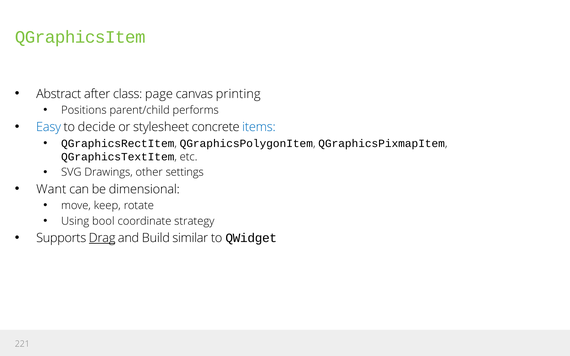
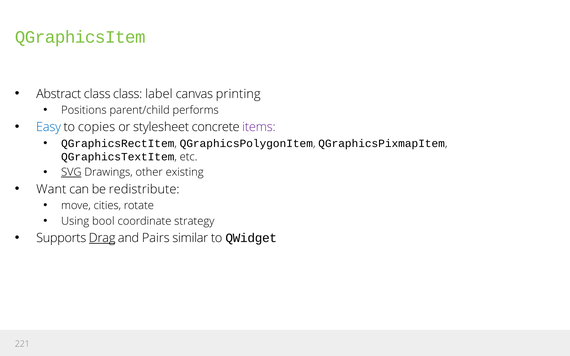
Abstract after: after -> class (97, 94)
page: page -> label (159, 94)
decide: decide -> copies (97, 127)
items colour: blue -> purple (259, 127)
SVG underline: none -> present (71, 172)
settings: settings -> existing (185, 172)
dimensional: dimensional -> redistribute (144, 189)
keep: keep -> cities (107, 206)
Build: Build -> Pairs (156, 238)
